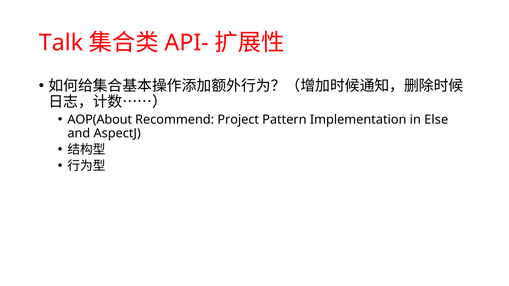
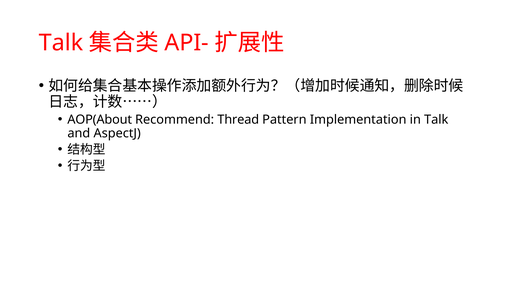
Project: Project -> Thread (238, 120)
in Else: Else -> Talk (436, 120)
